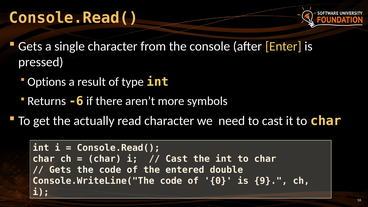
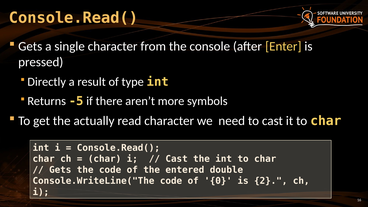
Options: Options -> Directly (47, 82)
-6: -6 -> -5 (76, 101)
9: 9 -> 2 (271, 181)
